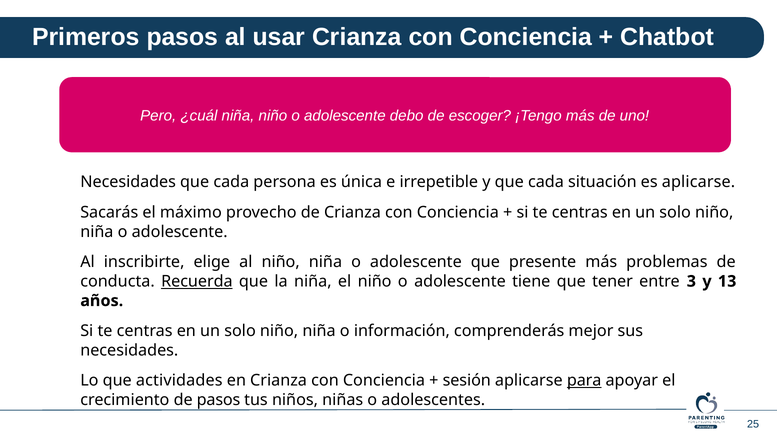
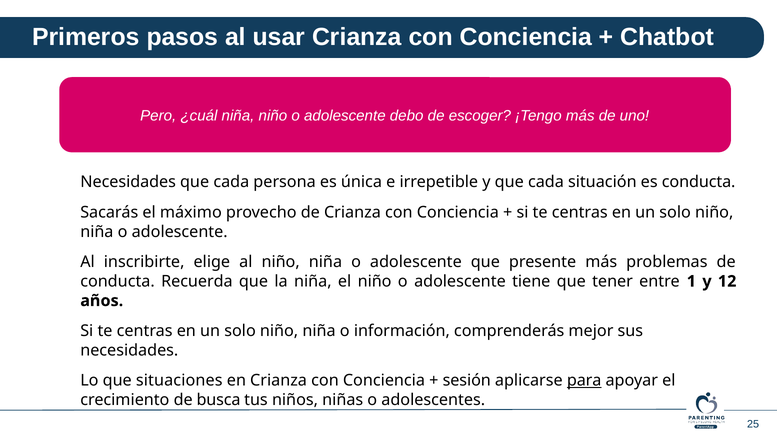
es aplicarse: aplicarse -> conducta (699, 182)
Recuerda underline: present -> none (197, 281)
3: 3 -> 1 (691, 281)
13: 13 -> 12 (727, 281)
actividades: actividades -> situaciones (179, 381)
de pasos: pasos -> busca (219, 400)
